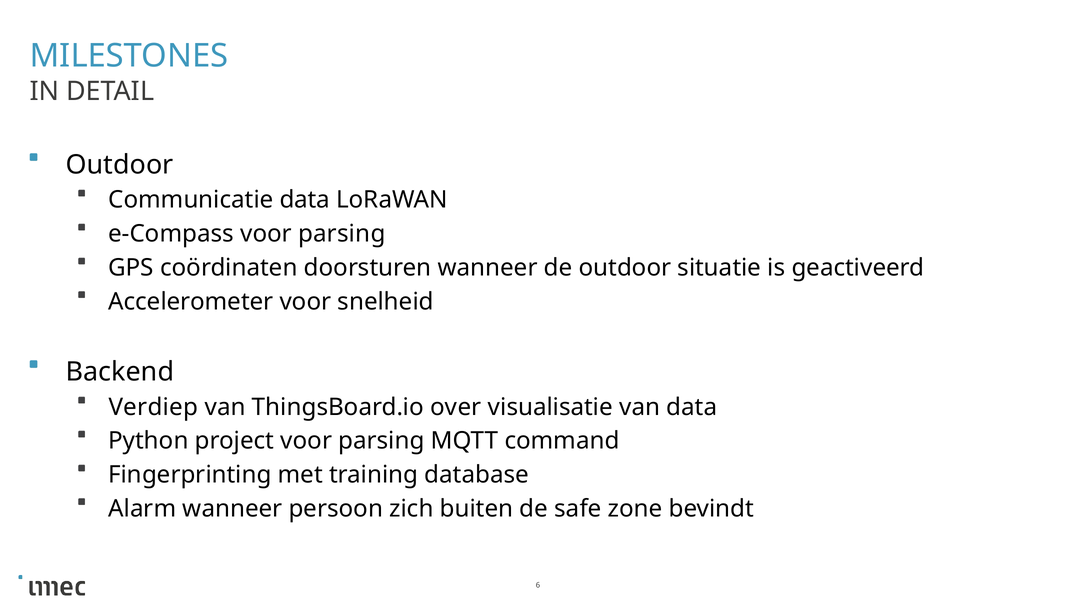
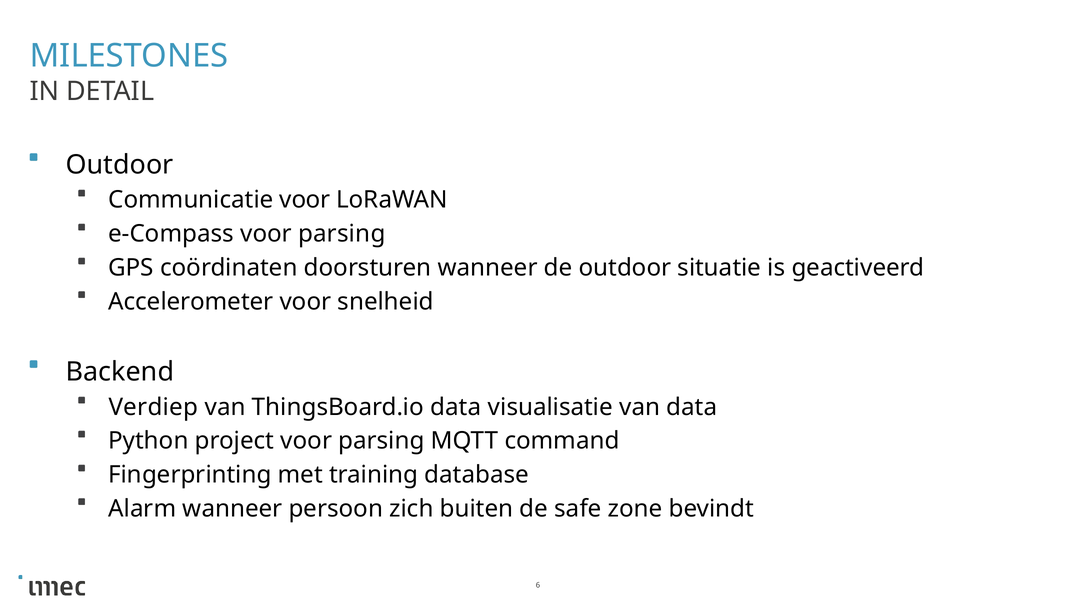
Communicatie data: data -> voor (305, 200)
ThingsBoard.io over: over -> data (456, 407)
